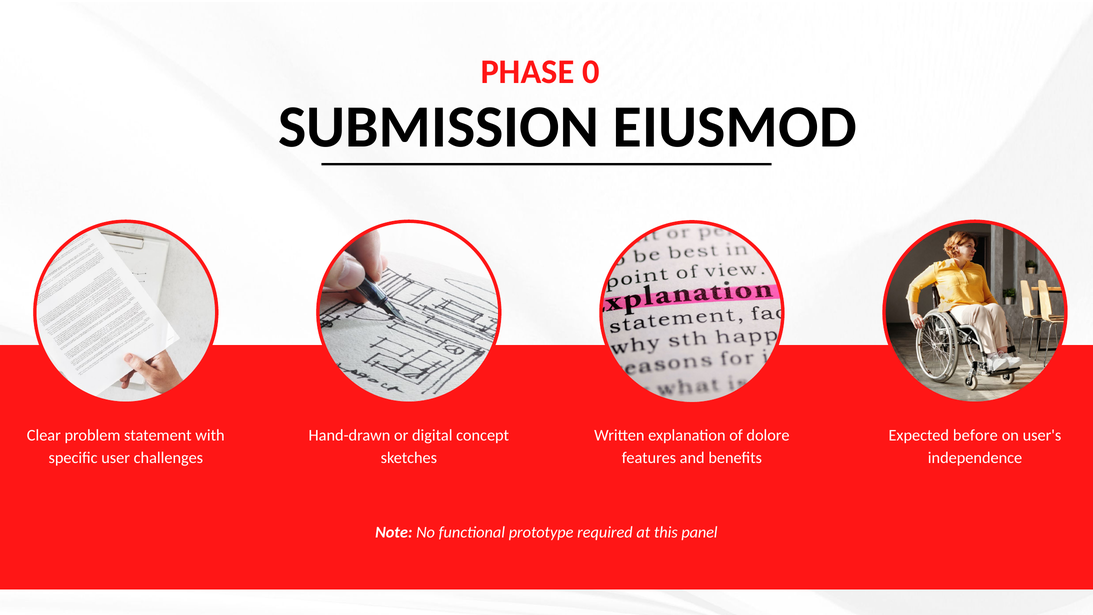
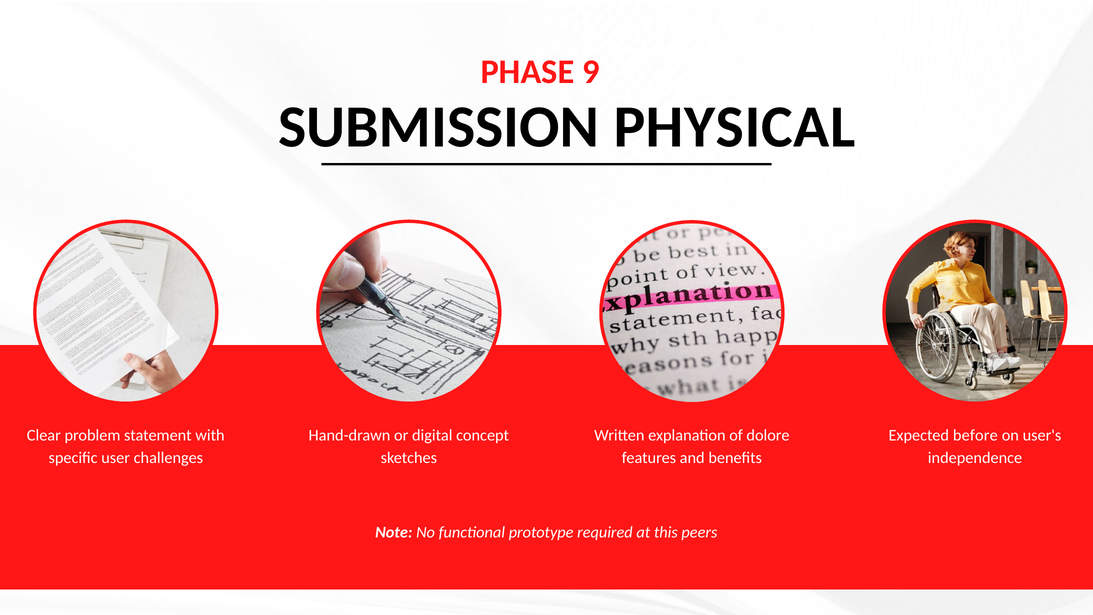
0: 0 -> 9 (591, 72)
EIUSMOD: EIUSMOD -> PHYSICAL (735, 127)
panel: panel -> peers (699, 532)
